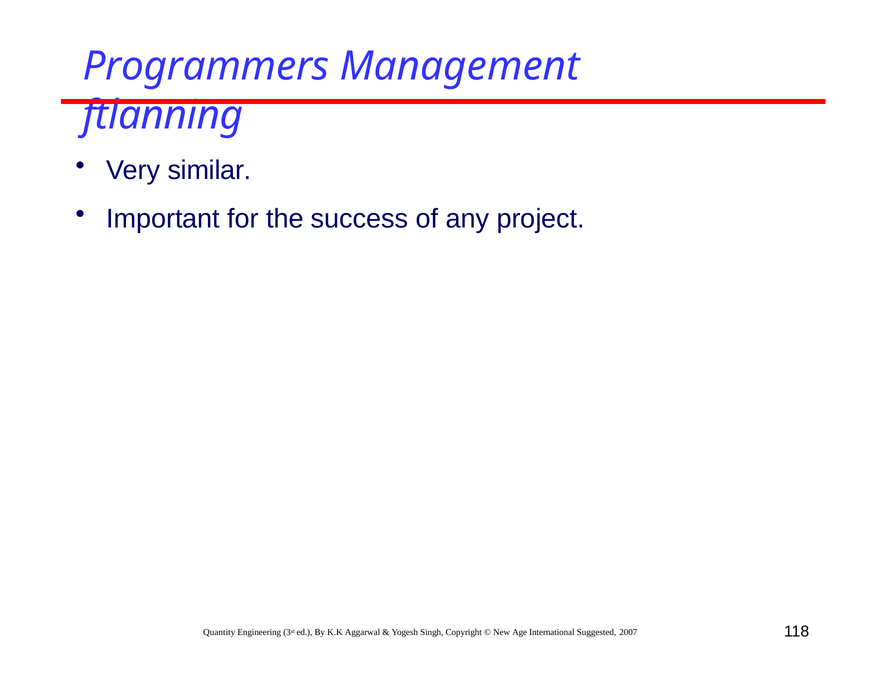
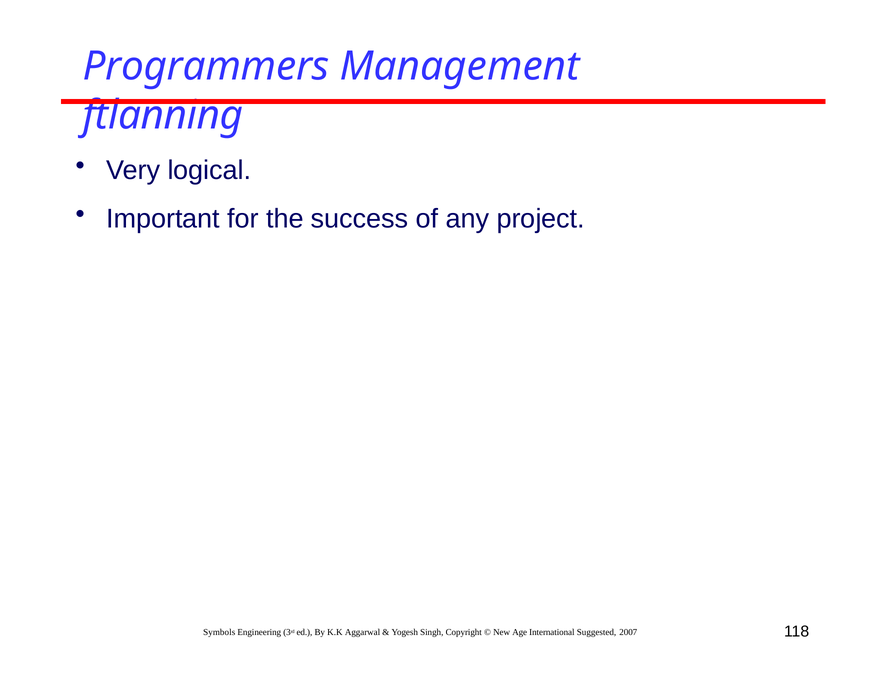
similar: similar -> logical (209, 170)
Quantity: Quantity -> Symbols (219, 632)
